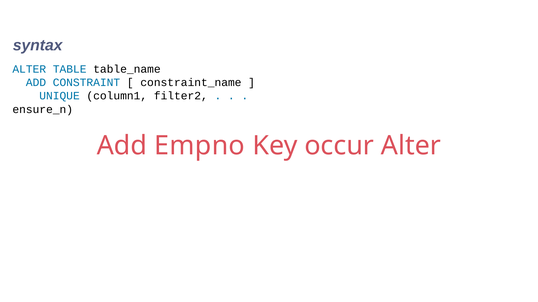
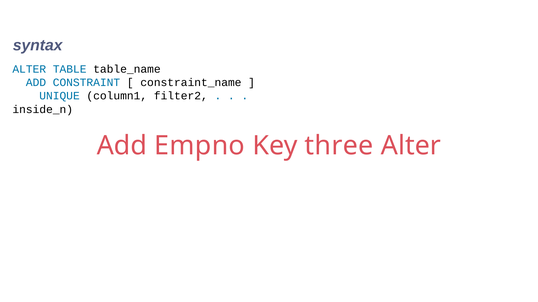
ensure_n: ensure_n -> inside_n (43, 110)
occur: occur -> three (339, 146)
